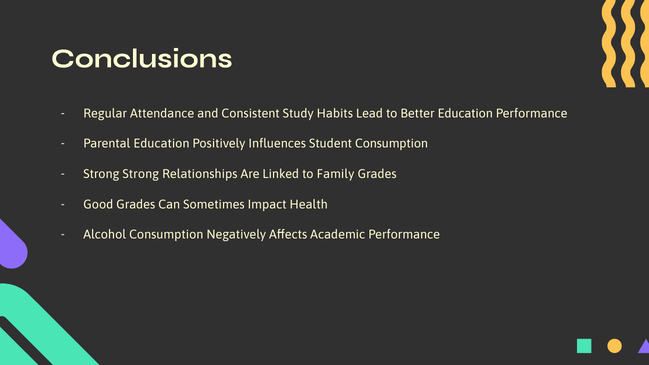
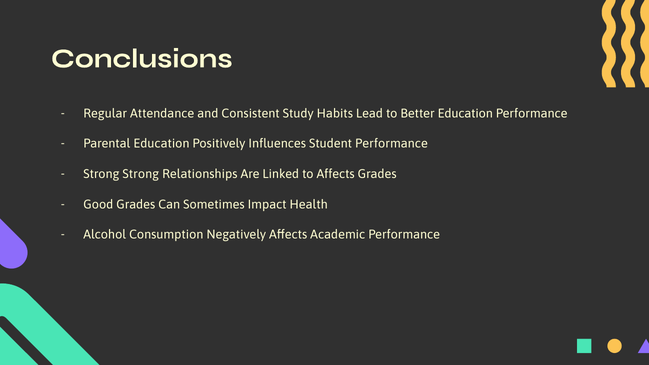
Student Consumption: Consumption -> Performance (391, 144)
to Family: Family -> Affects (336, 174)
